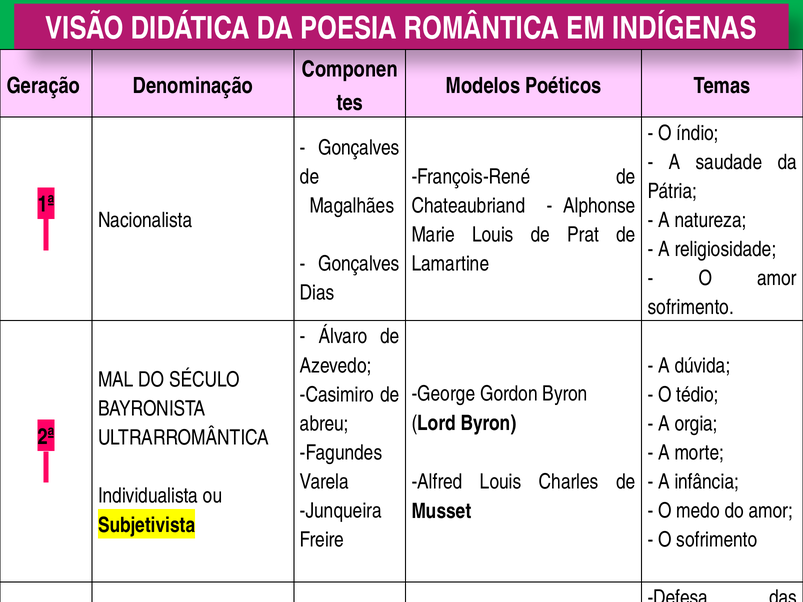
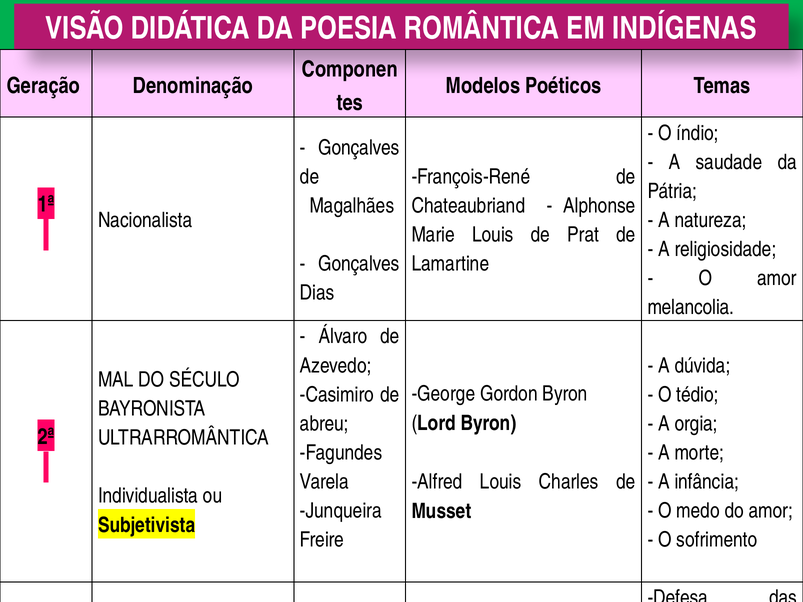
sofrimento: sofrimento -> melancolia (691, 308)
